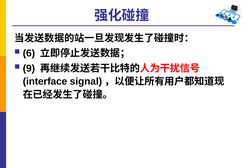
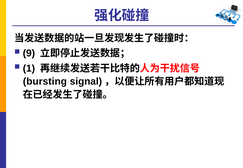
6: 6 -> 9 (29, 53)
9: 9 -> 1 (29, 68)
interface: interface -> bursting (45, 82)
